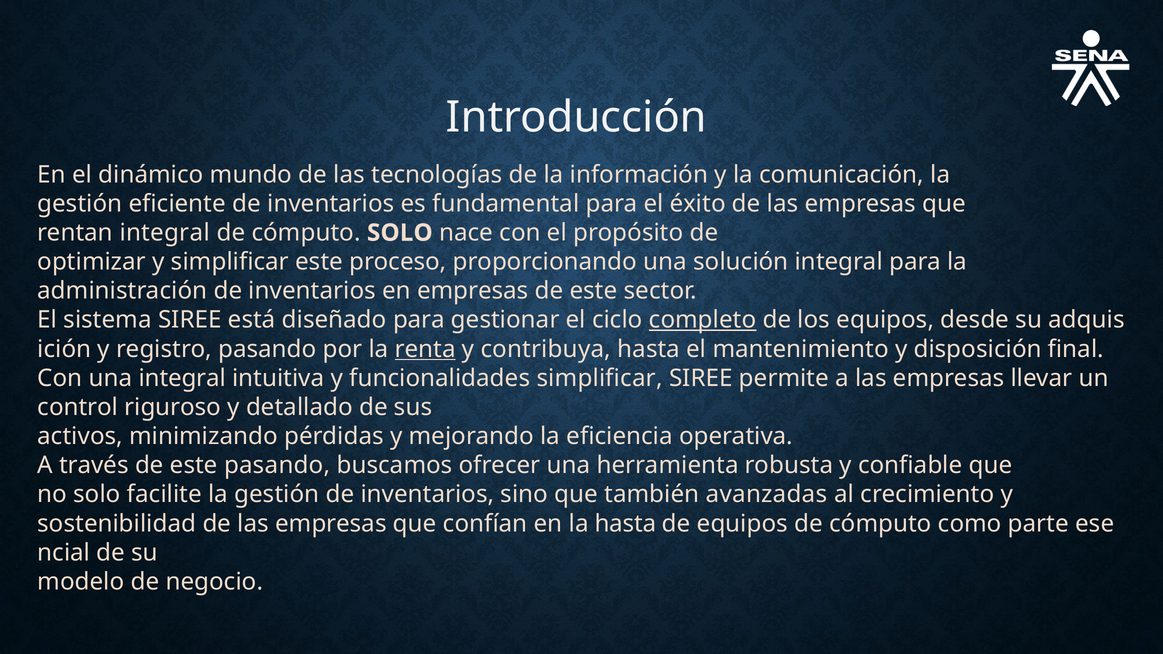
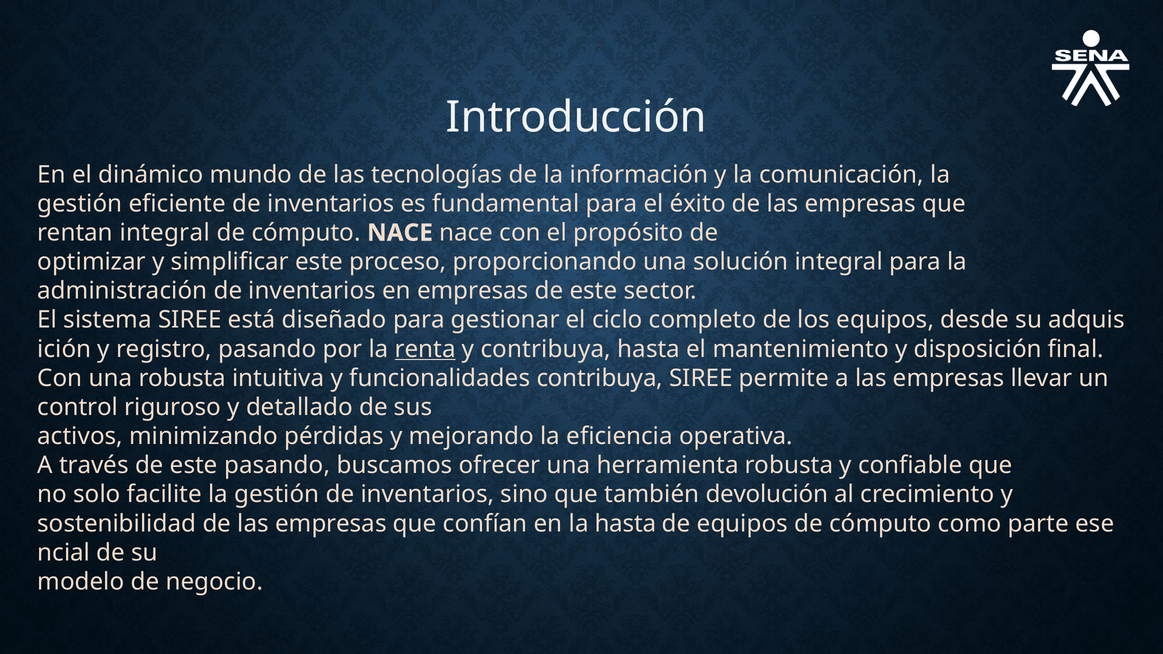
cómputo SOLO: SOLO -> NACE (400, 233)
completo underline: present -> none (703, 320)
una integral: integral -> robusta (182, 378)
funcionalidades simplificar: simplificar -> contribuya (600, 378)
avanzadas: avanzadas -> devolución (767, 495)
